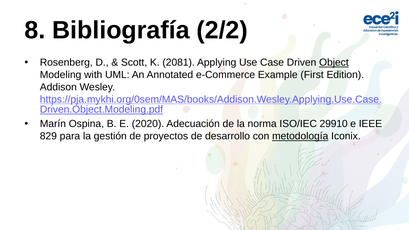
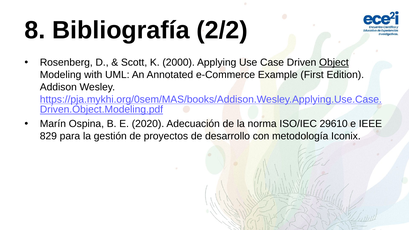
2081: 2081 -> 2000 (179, 63)
29910: 29910 -> 29610 (334, 124)
metodología underline: present -> none (300, 136)
